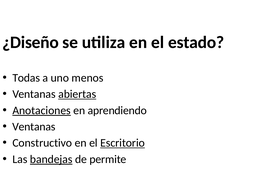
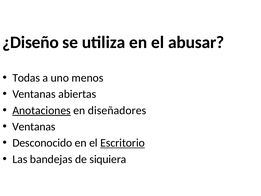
estado: estado -> abusar (196, 42)
abiertas underline: present -> none (77, 94)
aprendiendo: aprendiendo -> diseñadores (117, 110)
Constructivo: Constructivo -> Desconocido (42, 143)
bandejas underline: present -> none (51, 159)
permite: permite -> siquiera (108, 159)
